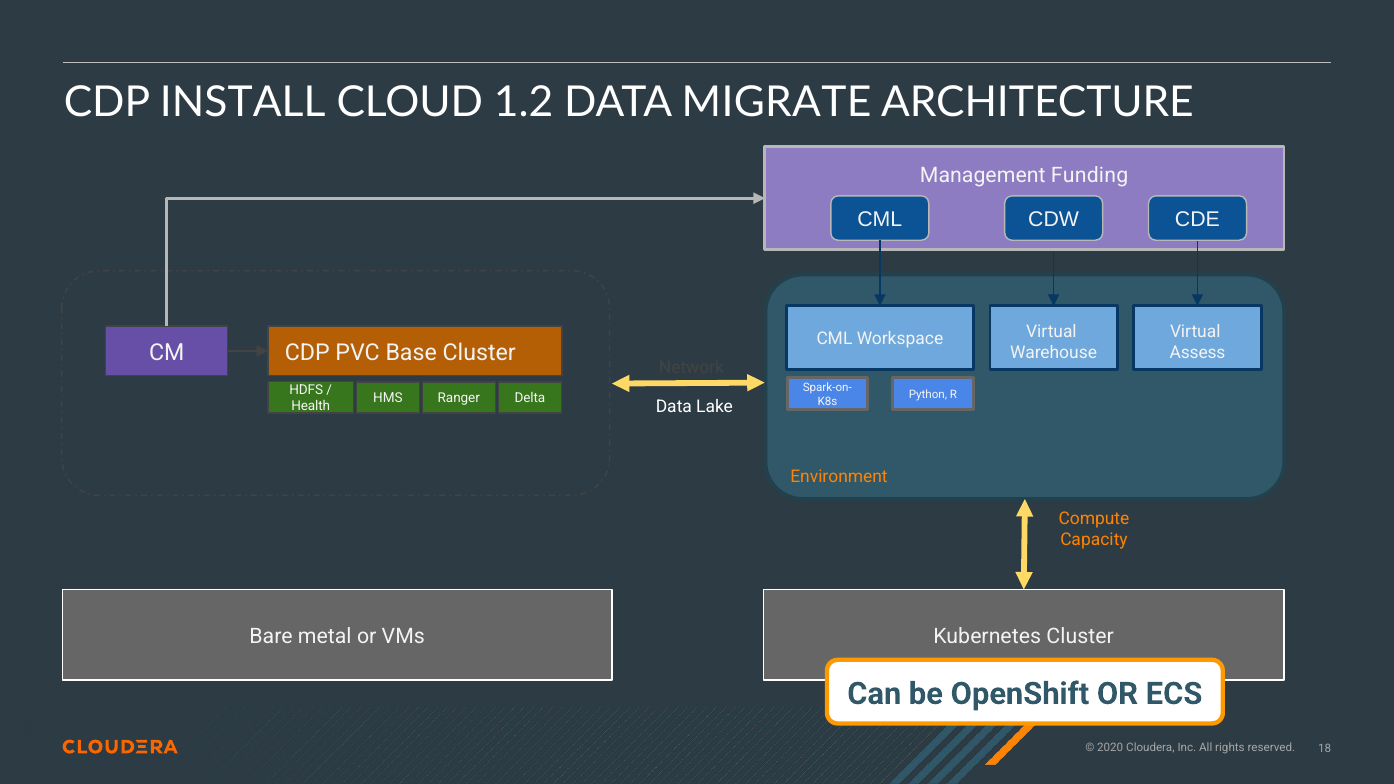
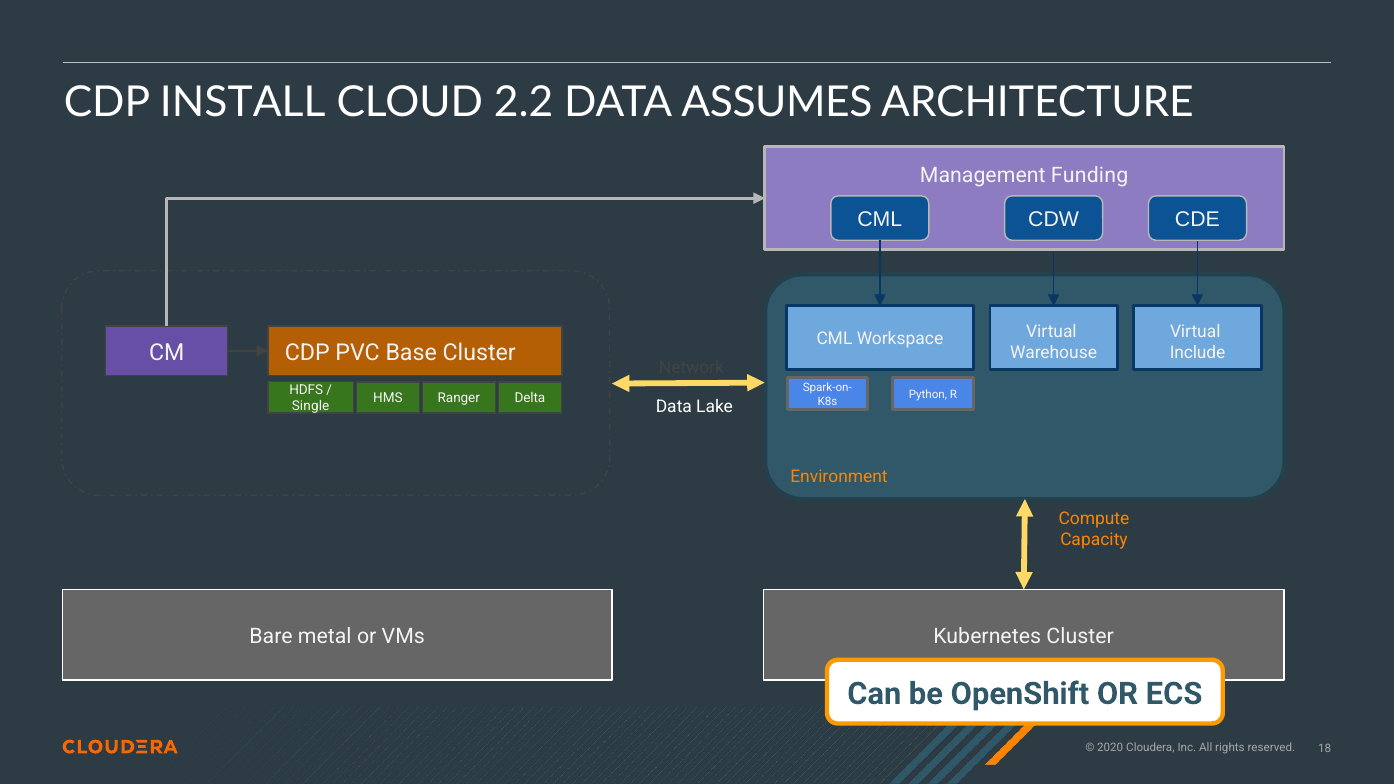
1.2: 1.2 -> 2.2 (524, 102)
MIGRATE: MIGRATE -> ASSUMES (777, 102)
Assess: Assess -> Include (1198, 352)
Health: Health -> Single (311, 407)
